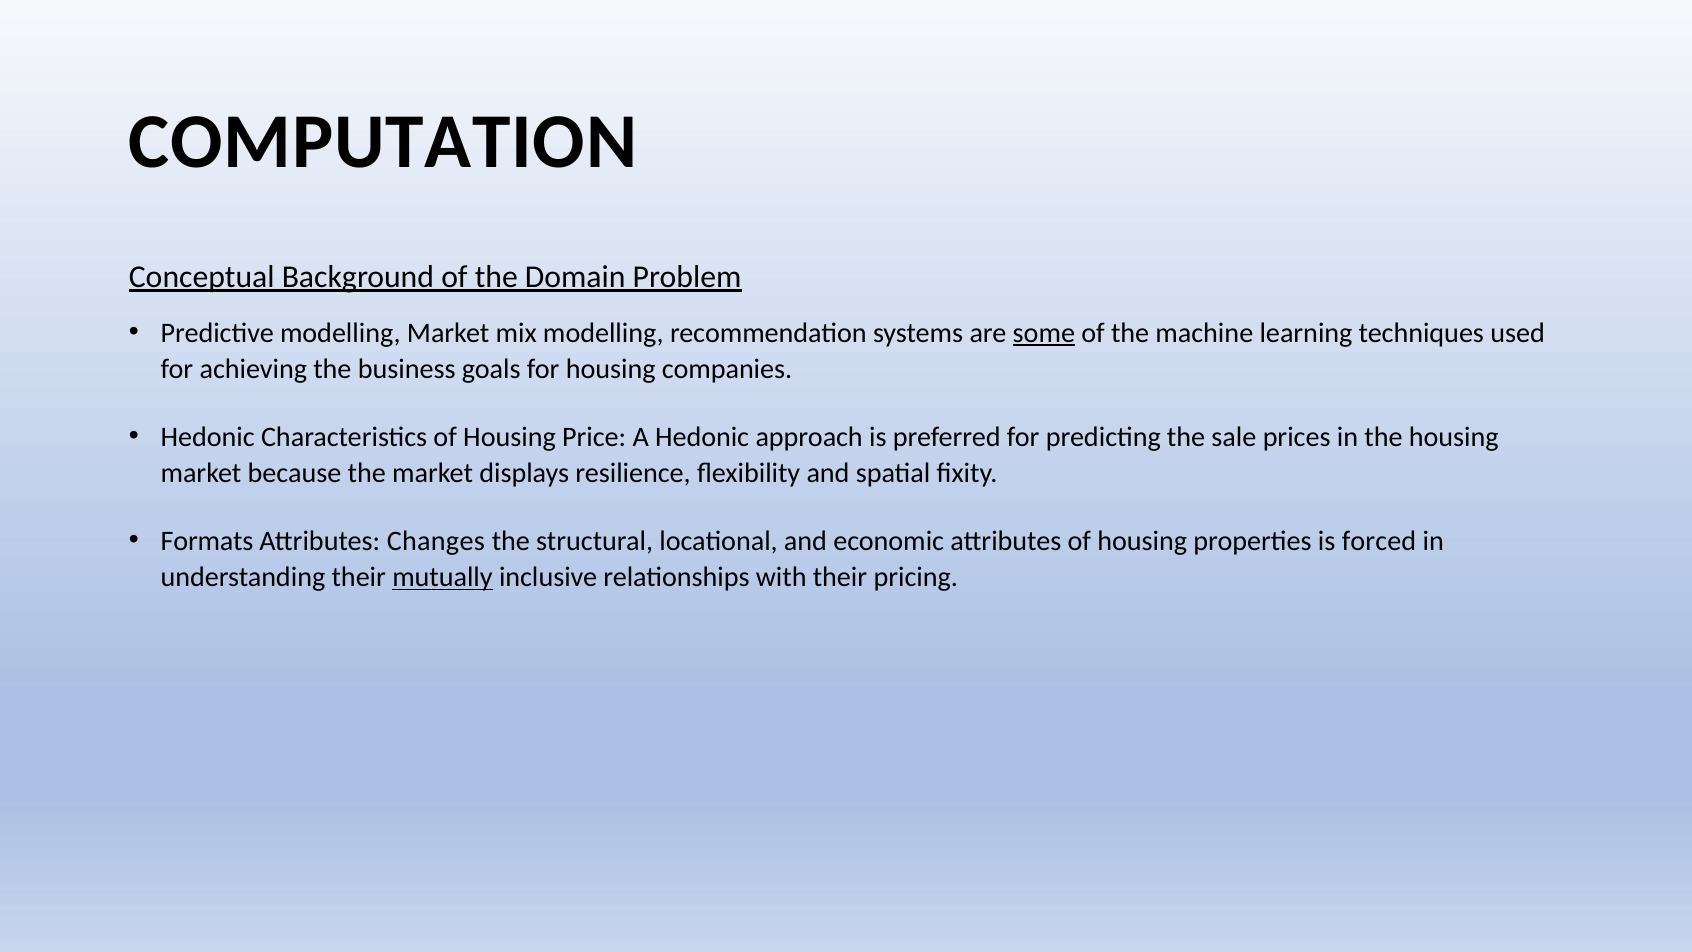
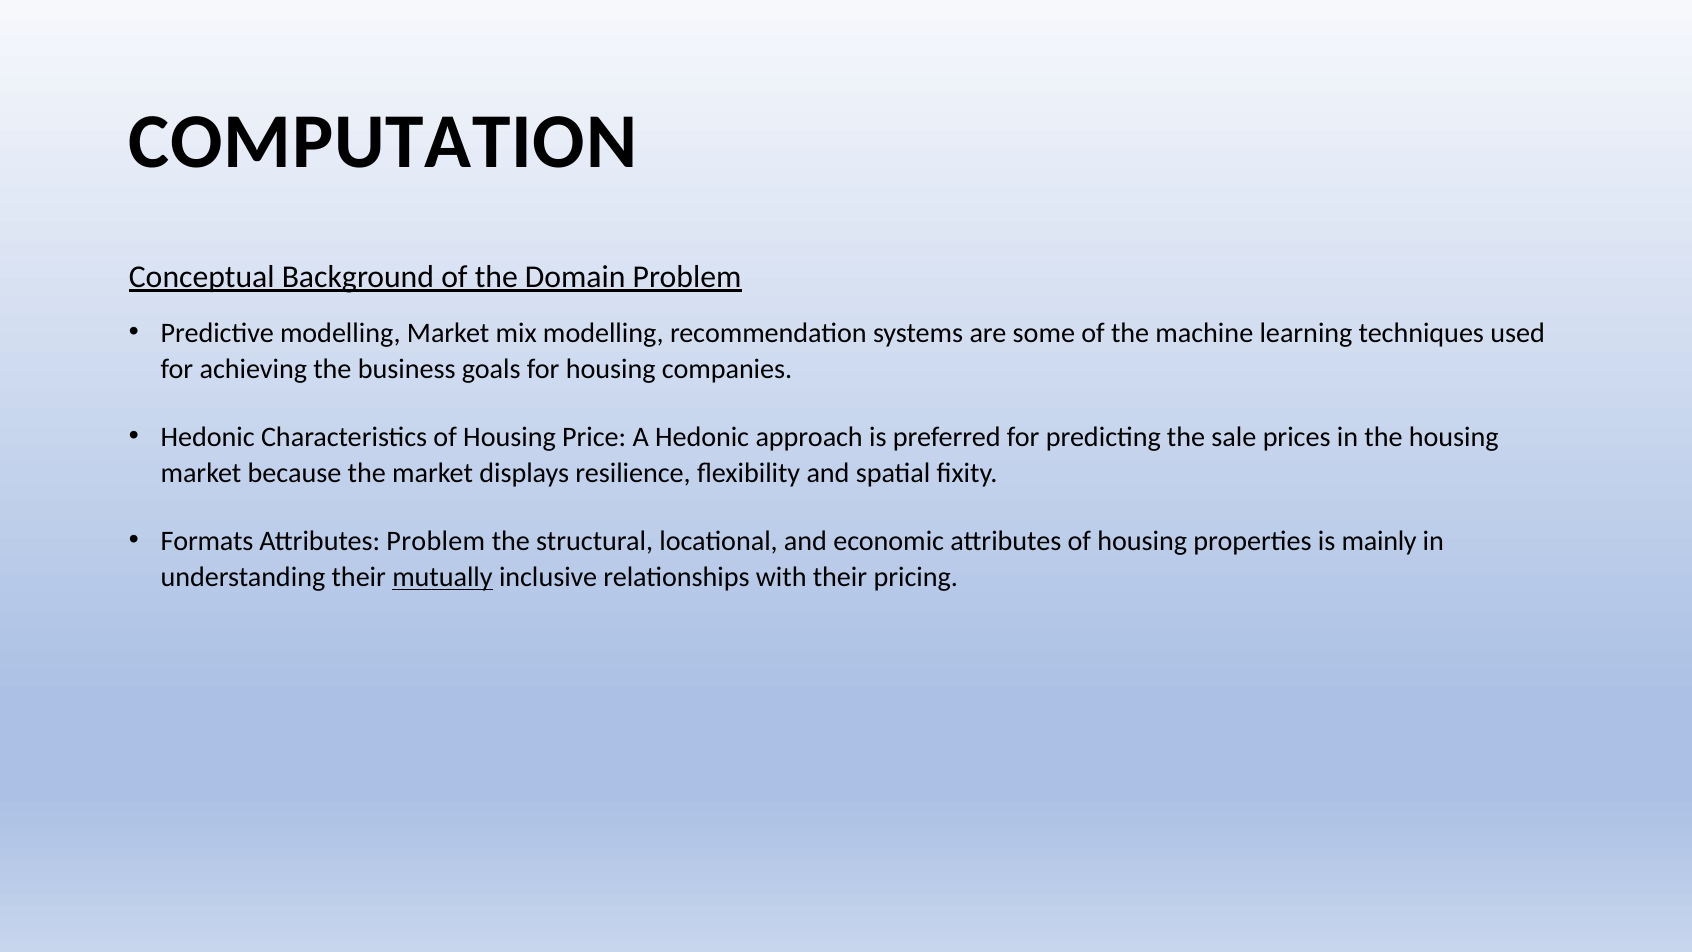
some underline: present -> none (1044, 333)
Attributes Changes: Changes -> Problem (436, 541)
forced: forced -> mainly (1379, 541)
